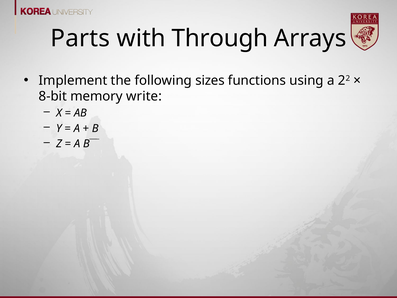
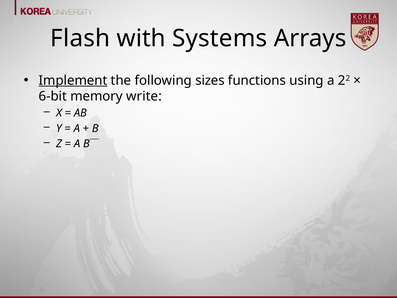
Parts: Parts -> Flash (80, 38)
Through: Through -> Systems (220, 38)
Implement underline: none -> present (73, 80)
8-bit: 8-bit -> 6-bit (53, 96)
